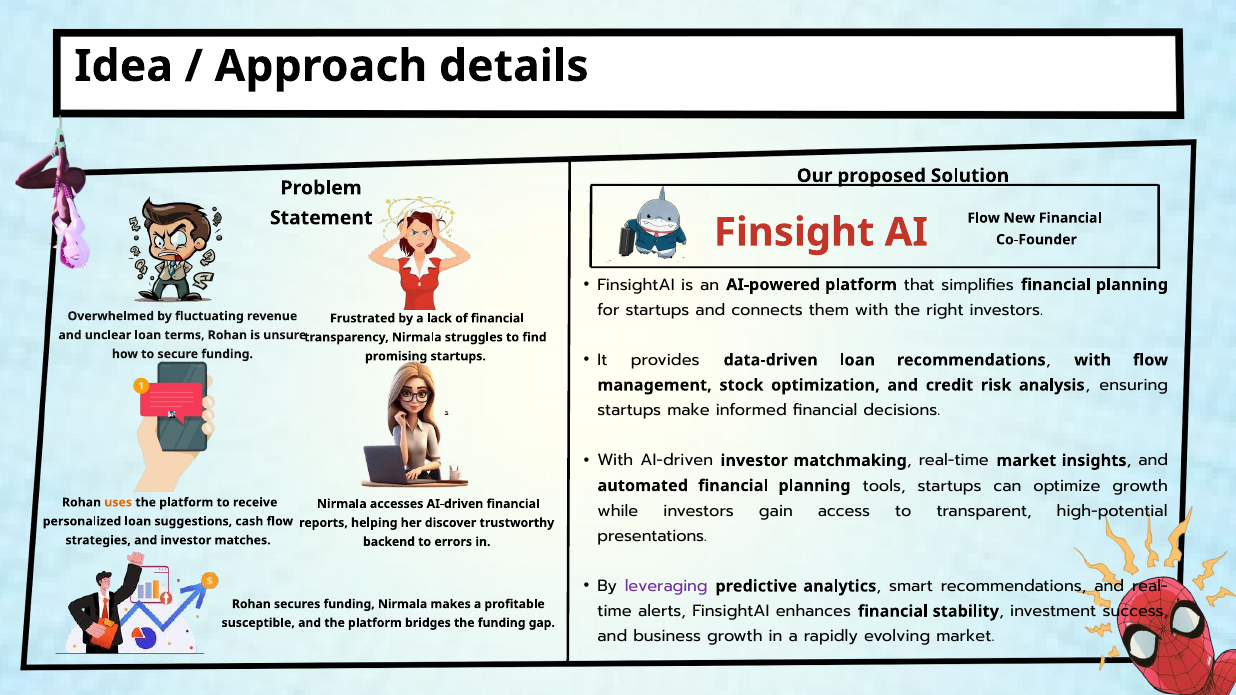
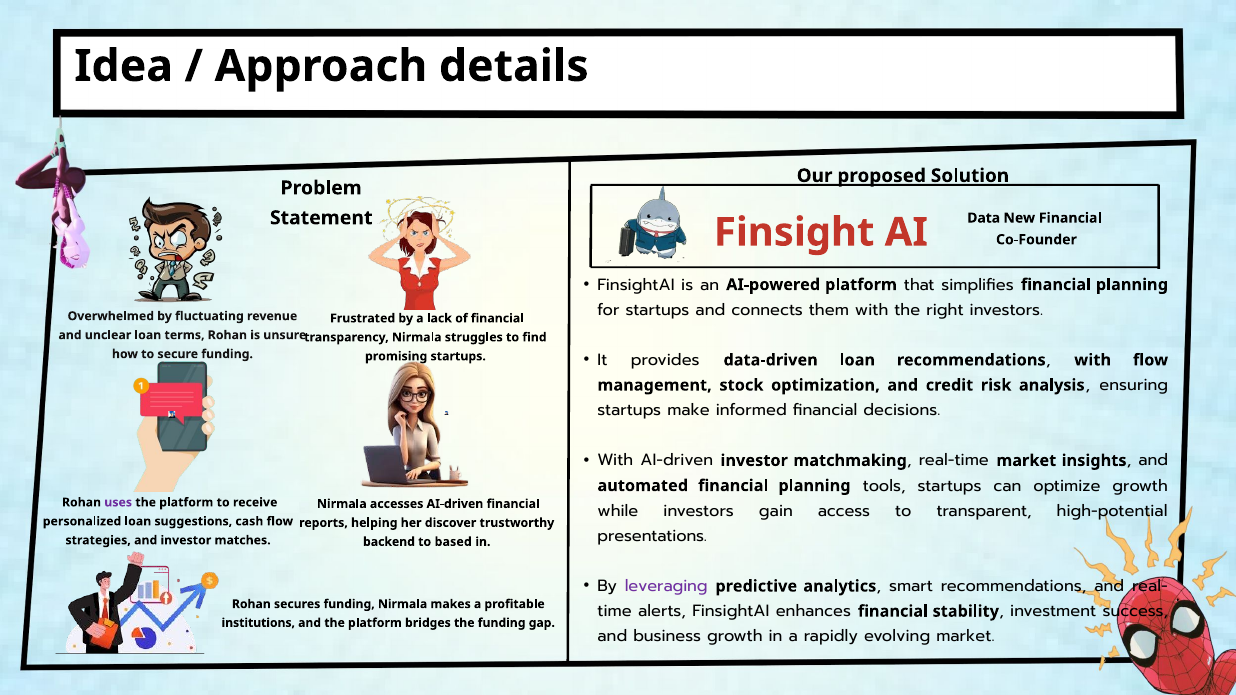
Flow: Flow -> Data (984, 218)
uses colour: orange -> purple (118, 503)
errors: errors -> based (453, 542)
susceptible: susceptible -> institutions (258, 623)
